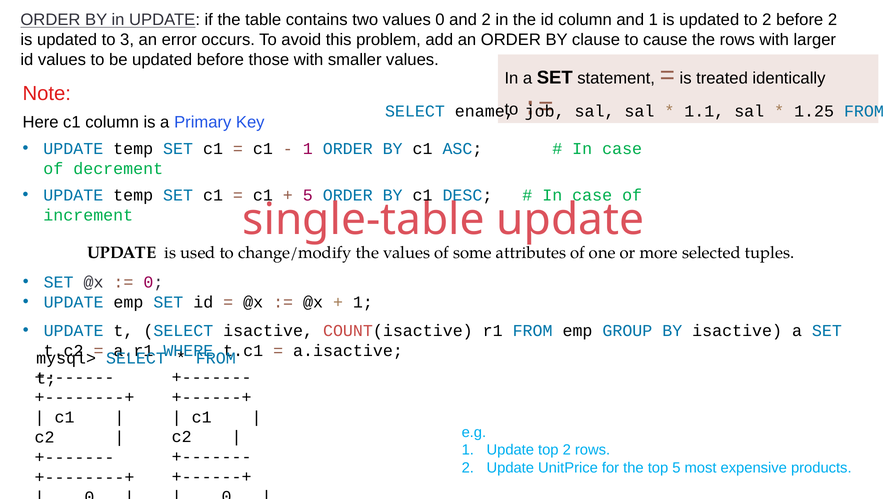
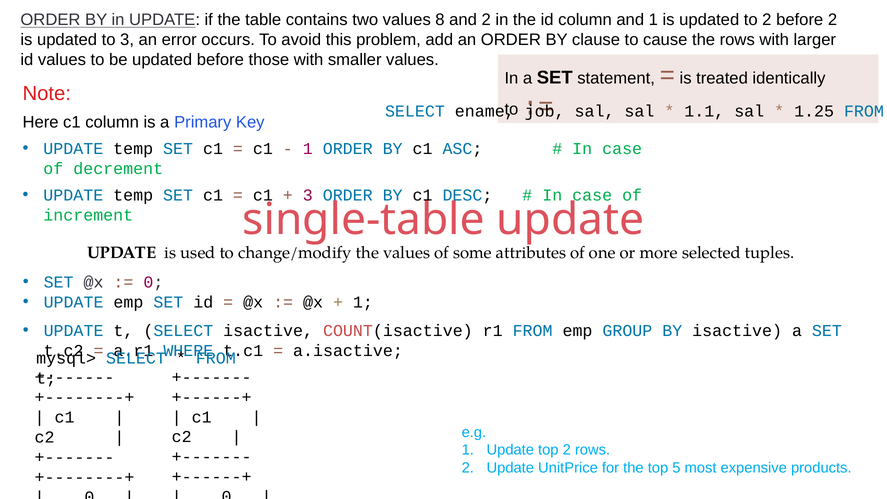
values 0: 0 -> 8 (440, 20)
5: 5 -> 3 (308, 195)
